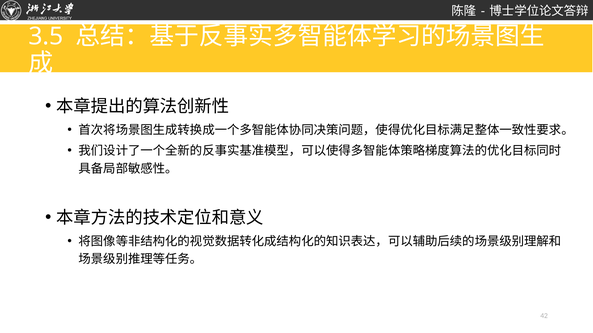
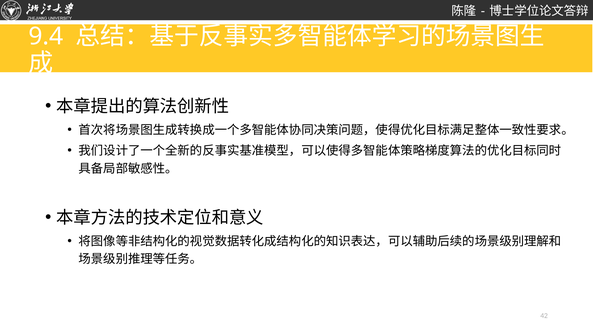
3.5: 3.5 -> 9.4 (46, 36)
